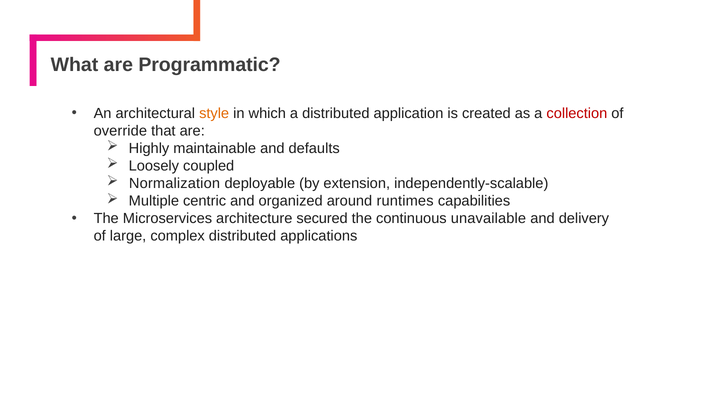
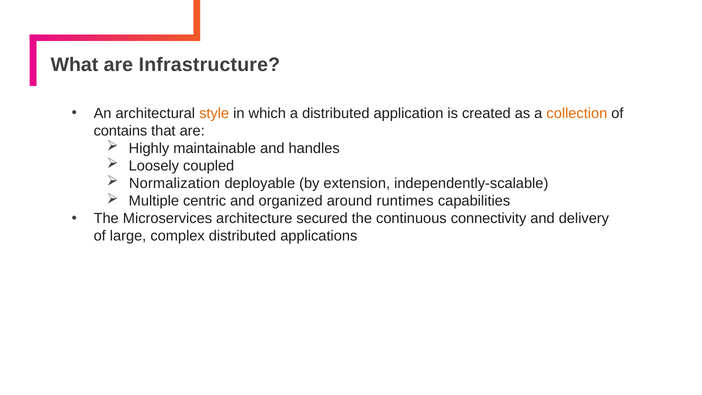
Programmatic: Programmatic -> Infrastructure (209, 65)
collection colour: red -> orange (577, 113)
override: override -> contains (120, 131)
defaults: defaults -> handles (314, 148)
unavailable: unavailable -> connectivity (489, 219)
